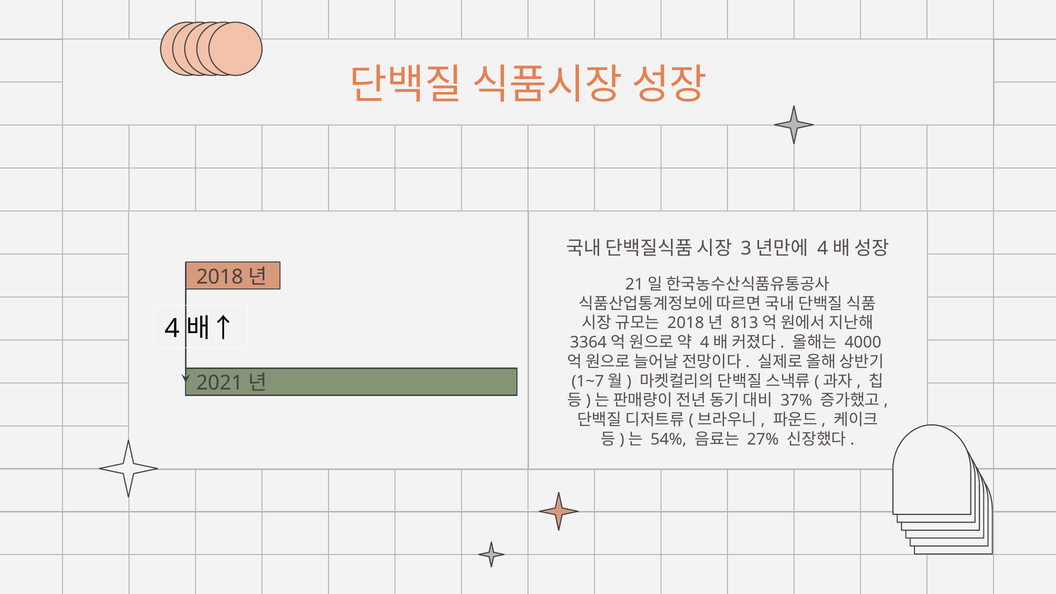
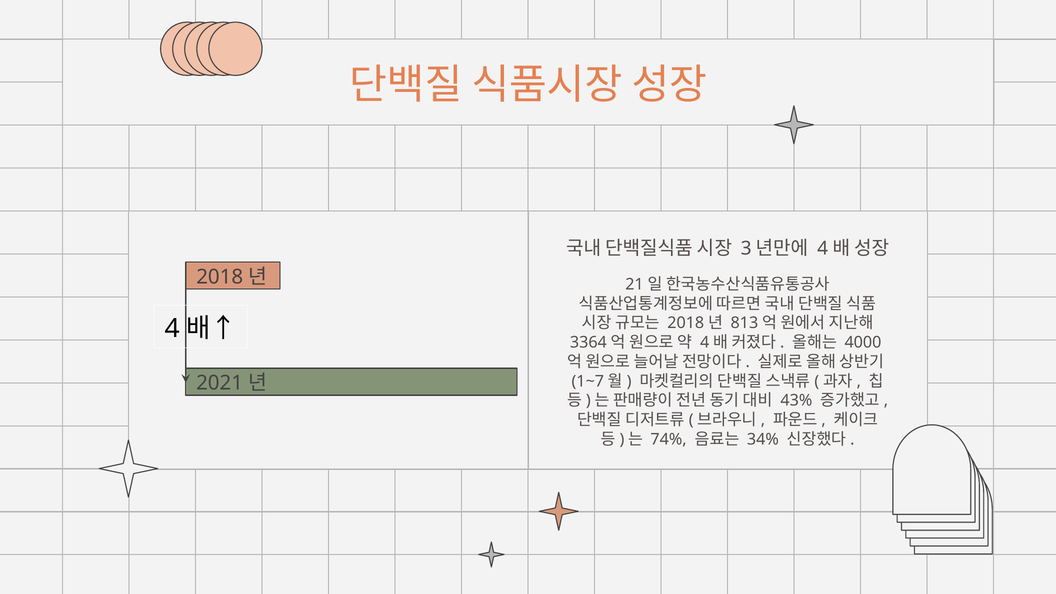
37%: 37% -> 43% (796, 401)
54%: 54% -> 74% (669, 439)
27%: 27% -> 34% (763, 439)
